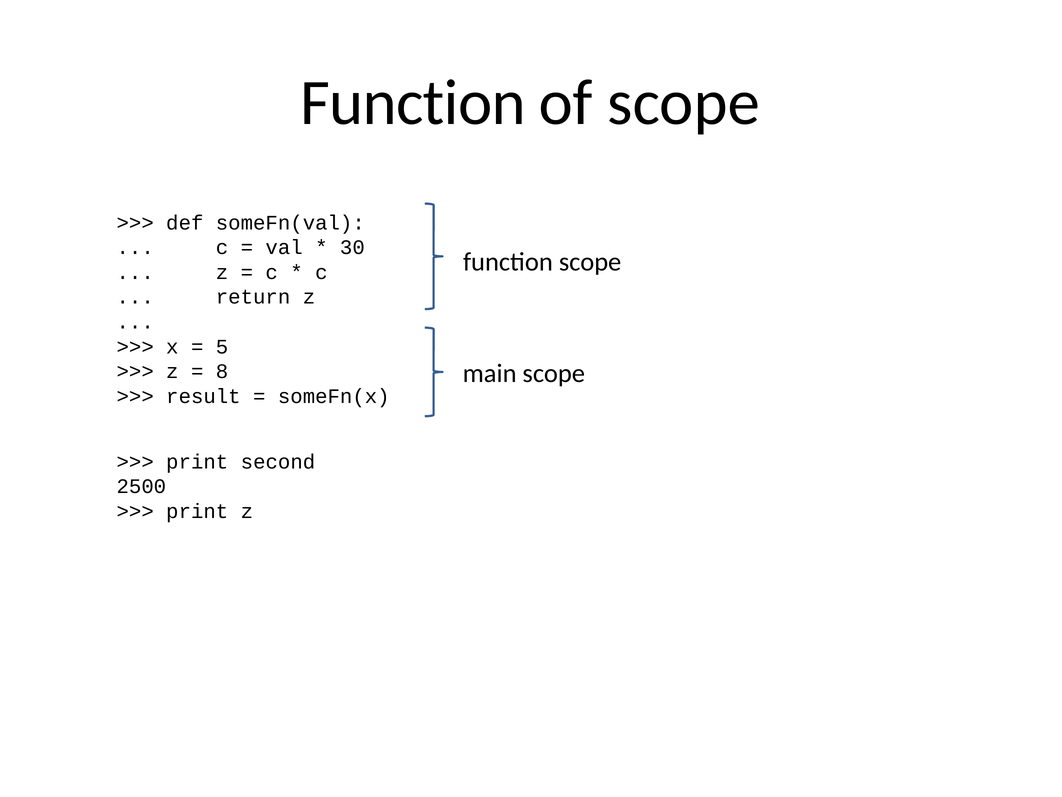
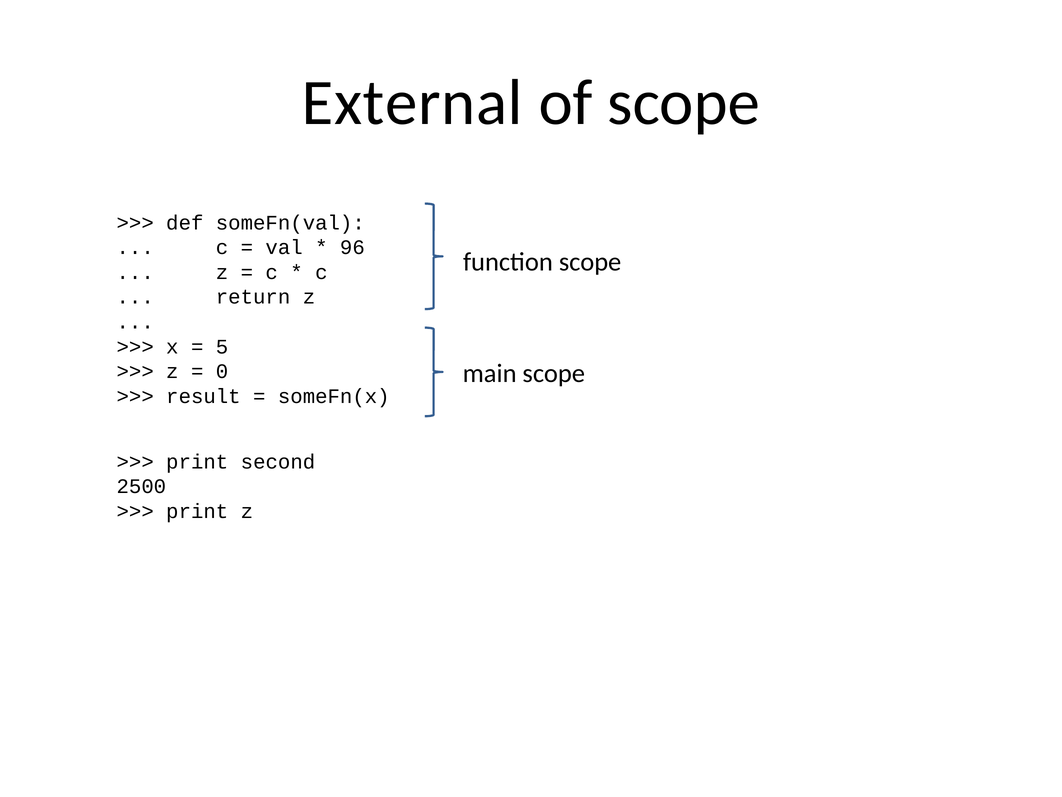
Function: Function -> External (412, 103)
30: 30 -> 96 (352, 247)
8: 8 -> 0 (222, 371)
